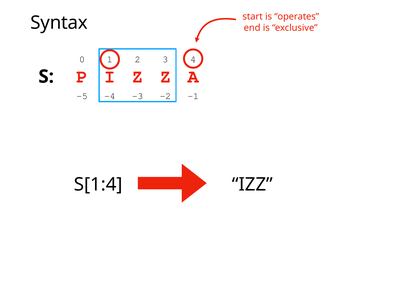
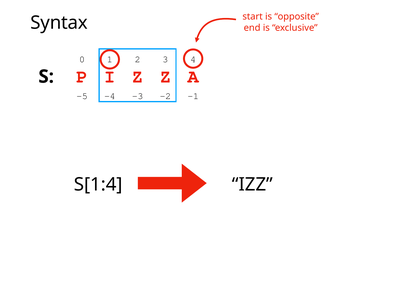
operates: operates -> opposite (297, 17)
